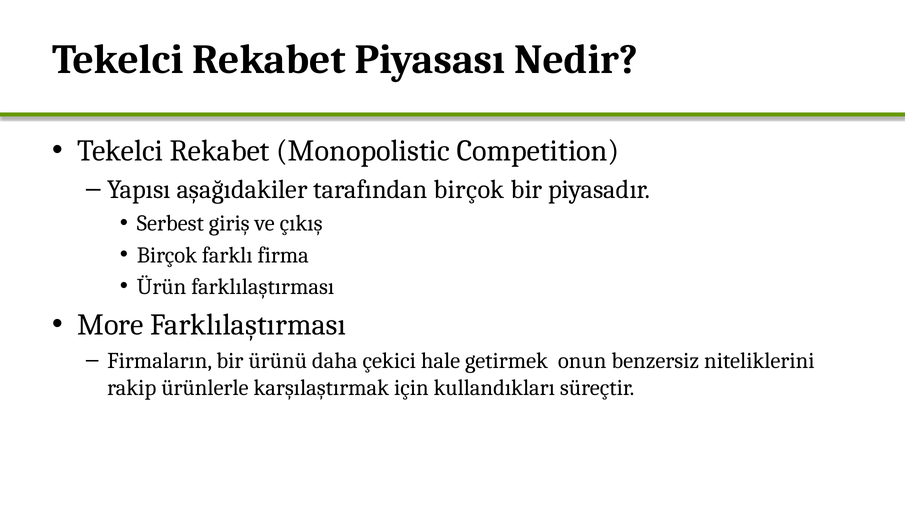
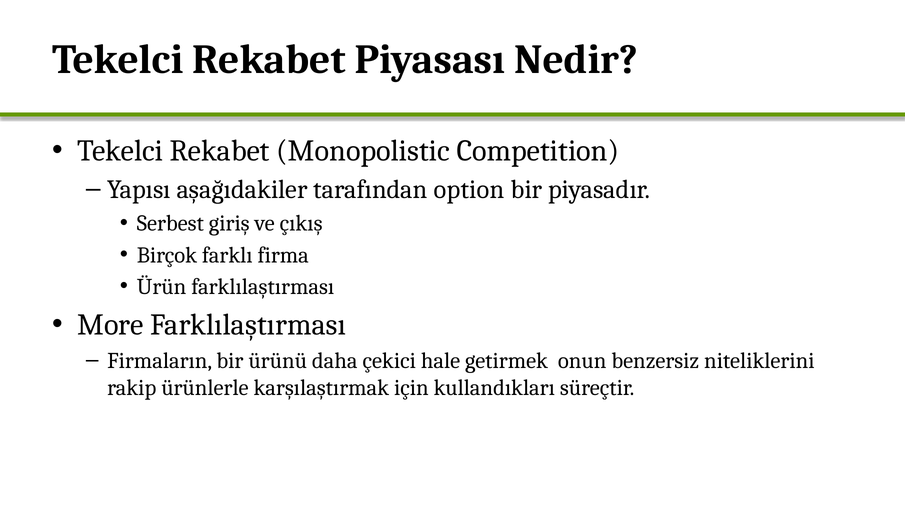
tarafından birçok: birçok -> option (469, 190)
